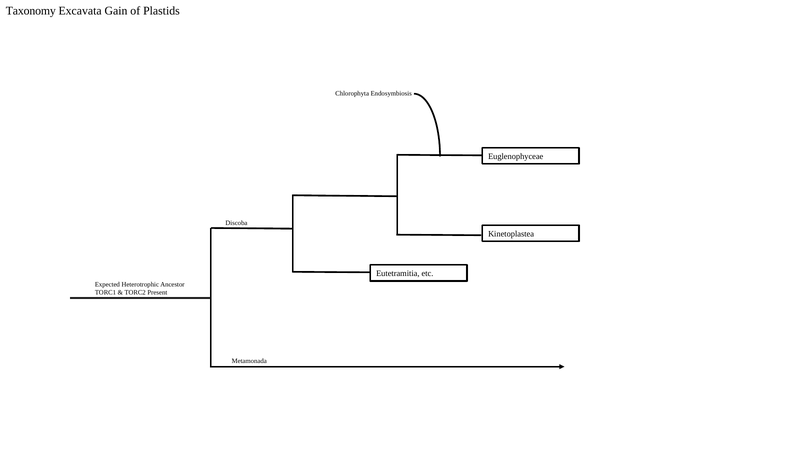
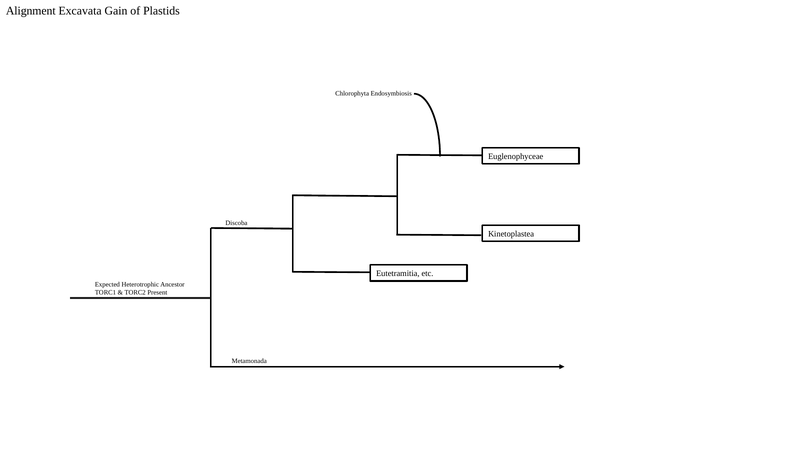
Taxonomy: Taxonomy -> Alignment (31, 11)
